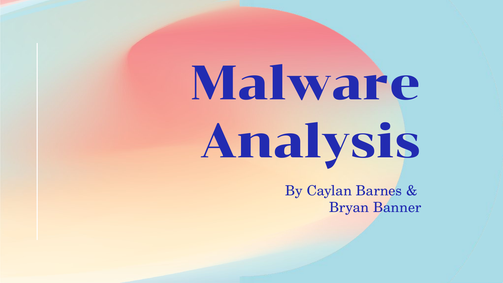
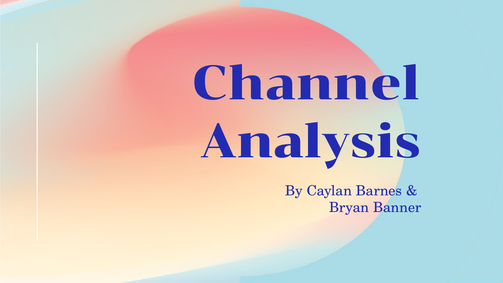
Malware: Malware -> Channel (306, 84)
